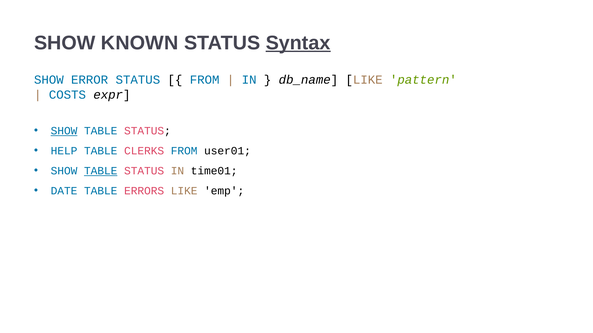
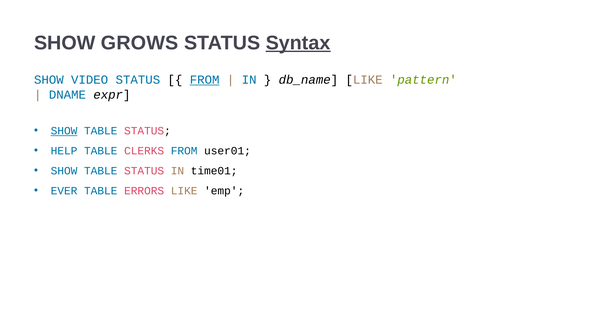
KNOWN: KNOWN -> GROWS (140, 43)
ERROR: ERROR -> VIDEO (90, 80)
FROM underline: none -> present (205, 80)
COSTS: COSTS -> DNAME (67, 95)
TABLE underline: present -> none (101, 171)
DATE: DATE -> EVER (64, 191)
